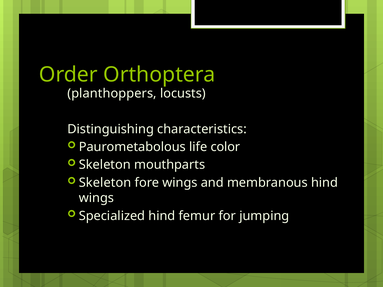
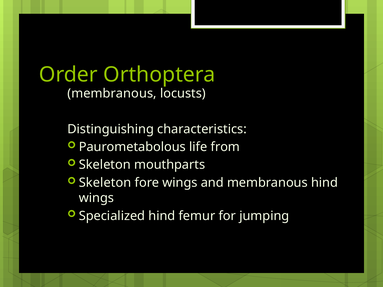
planthoppers: planthoppers -> membranous (112, 93)
color: color -> from (225, 147)
